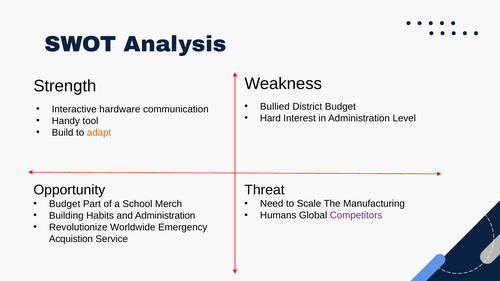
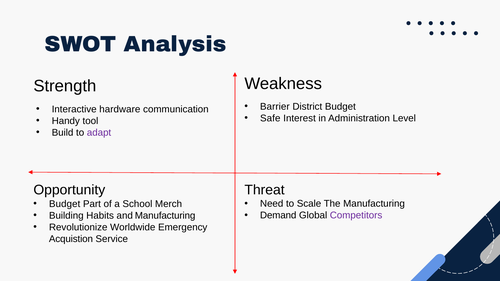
Bullied: Bullied -> Barrier (275, 107)
Hard: Hard -> Safe (270, 118)
adapt colour: orange -> purple (99, 133)
and Administration: Administration -> Manufacturing (165, 216)
Humans: Humans -> Demand (278, 216)
